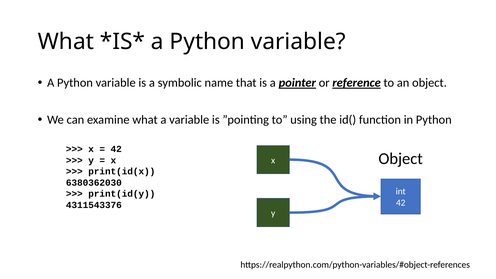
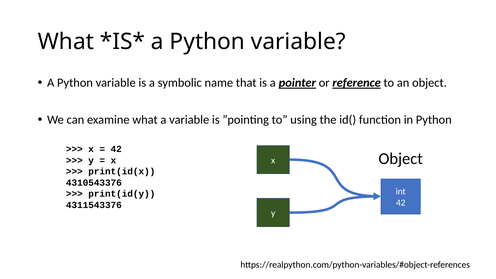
6380362030: 6380362030 -> 4310543376 (94, 183)
